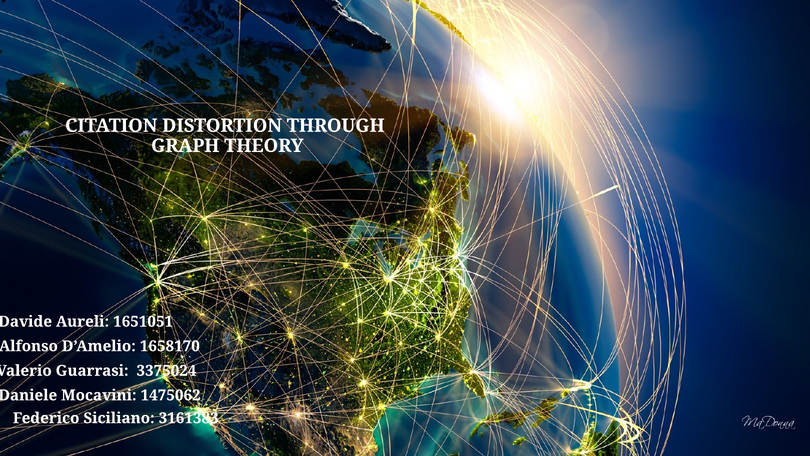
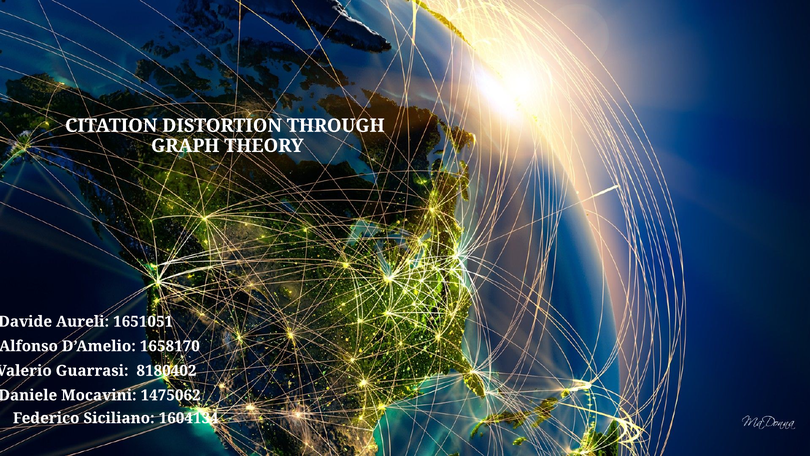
3375024: 3375024 -> 8180402 (166, 370)
3161383: 3161383 -> 1604134 (189, 418)
